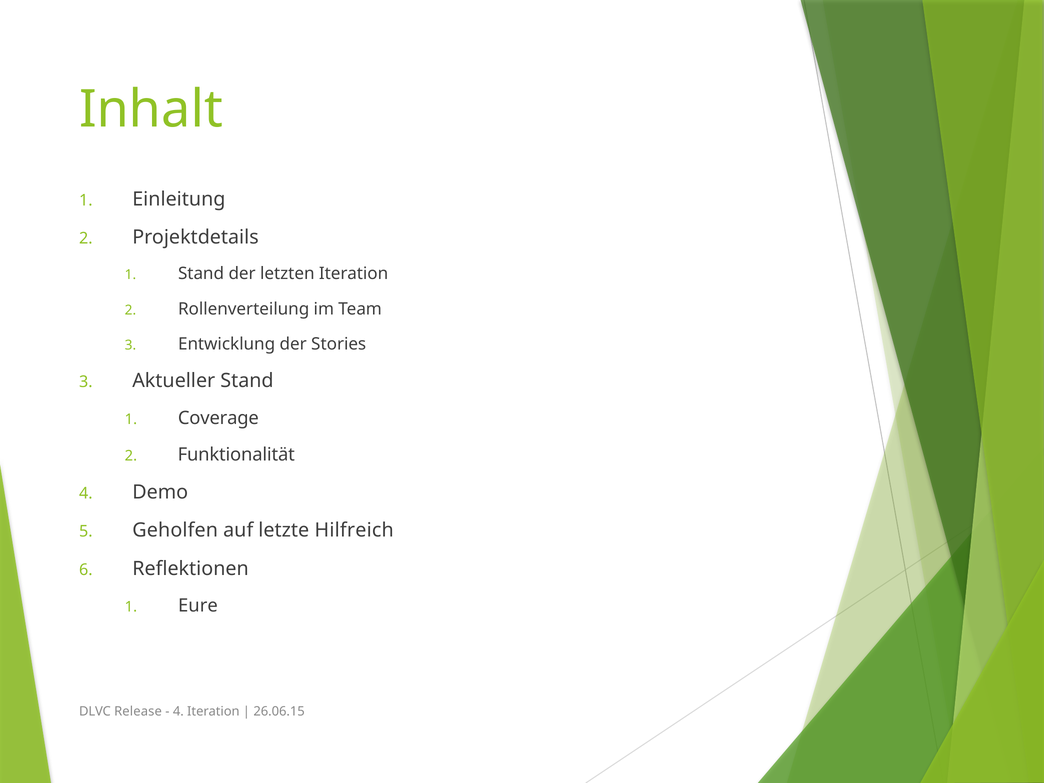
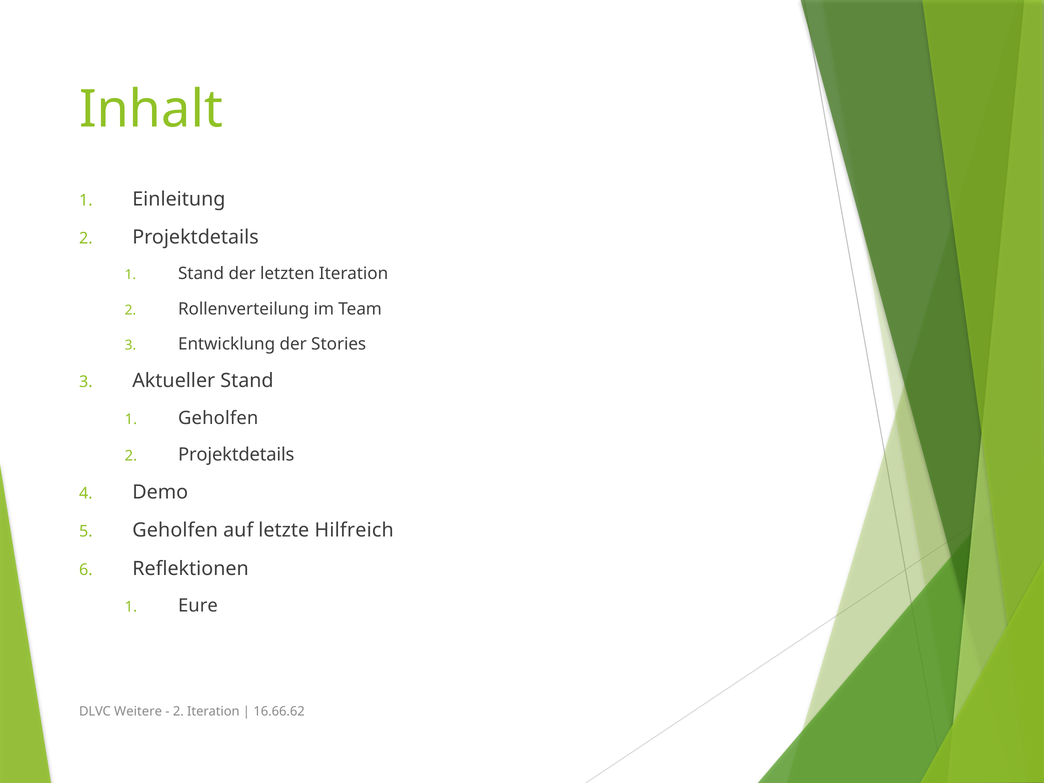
Coverage: Coverage -> Geholfen (218, 418)
Funktionalität: Funktionalität -> Projektdetails (236, 455)
Release: Release -> Weitere (138, 711)
4: 4 -> 2 (178, 711)
26.06.15: 26.06.15 -> 16.66.62 (279, 711)
